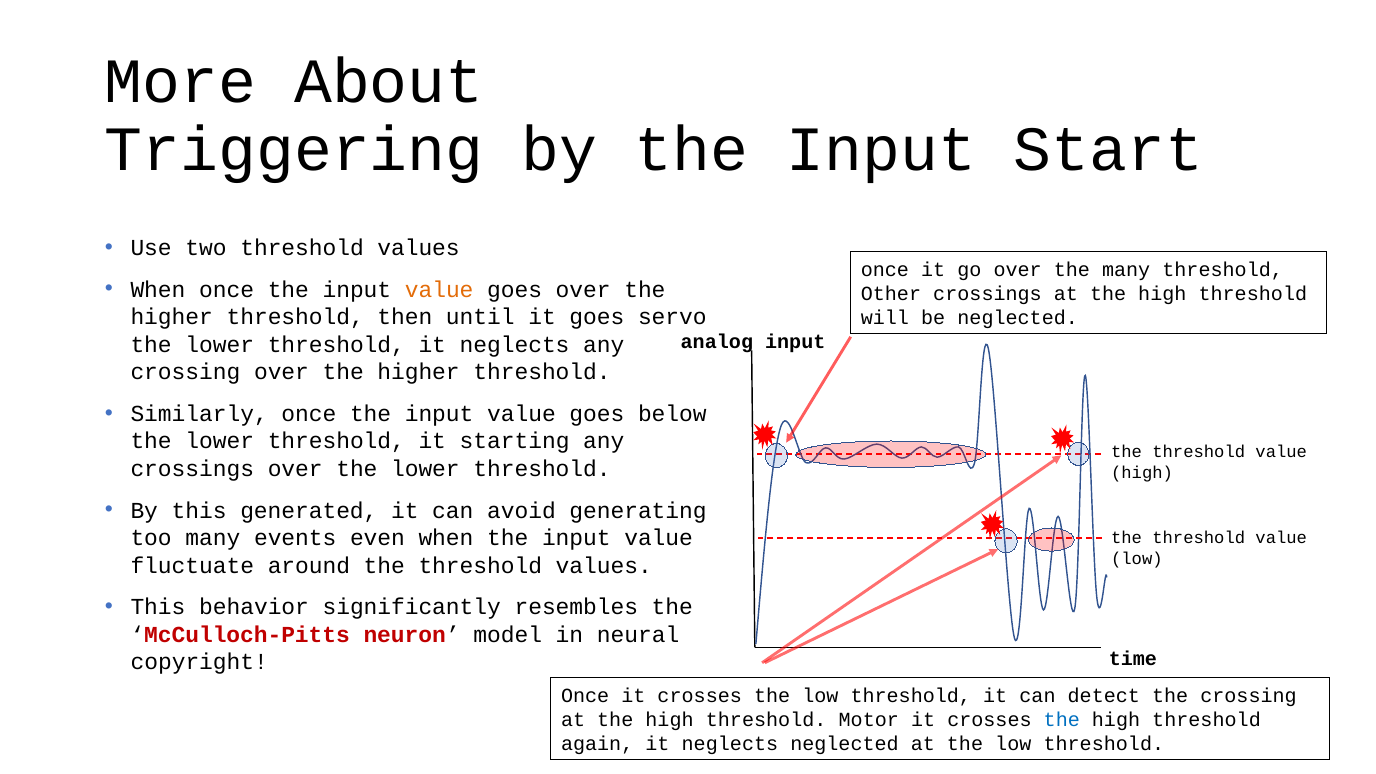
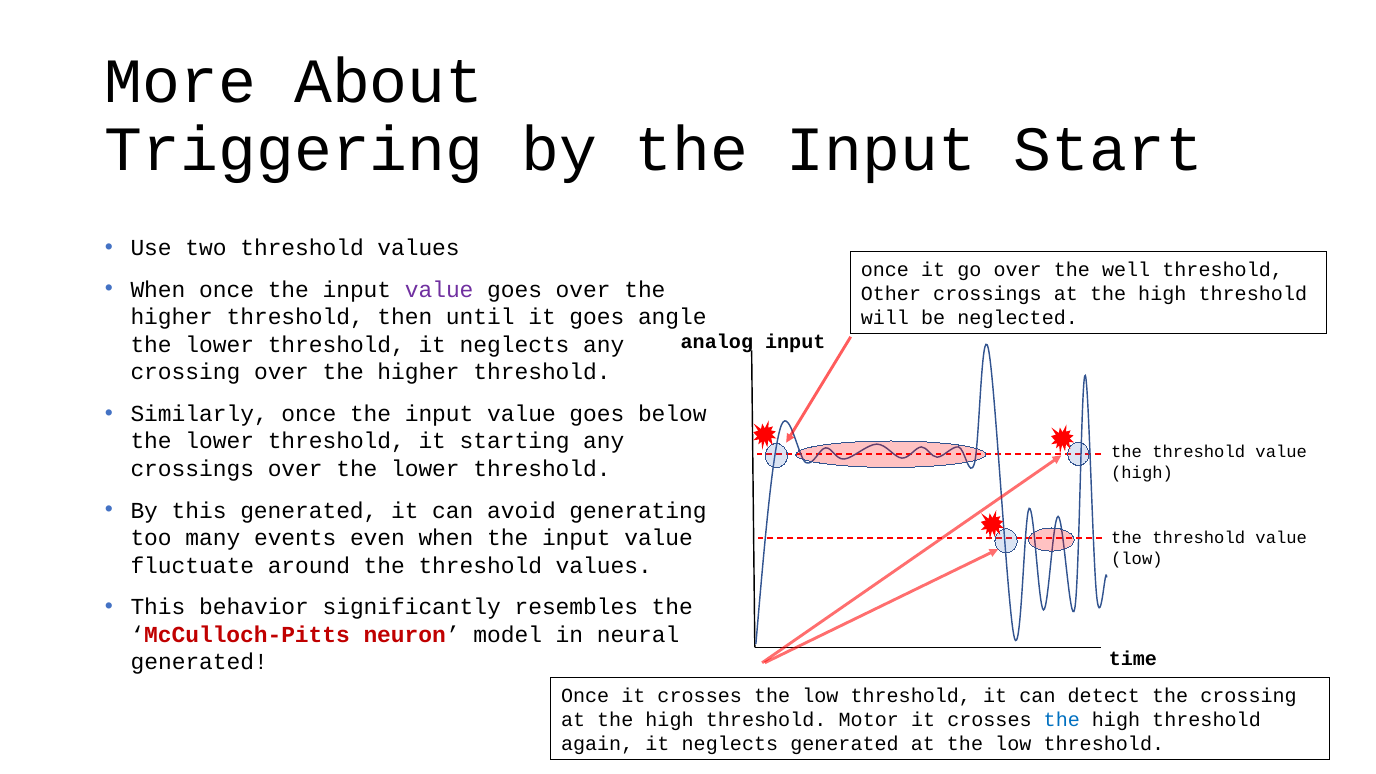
the many: many -> well (1126, 270)
value colour: orange -> purple (439, 290)
servo: servo -> angle (672, 317)
copyright: copyright -> generated (199, 662)
neglects neglected: neglected -> generated (844, 744)
